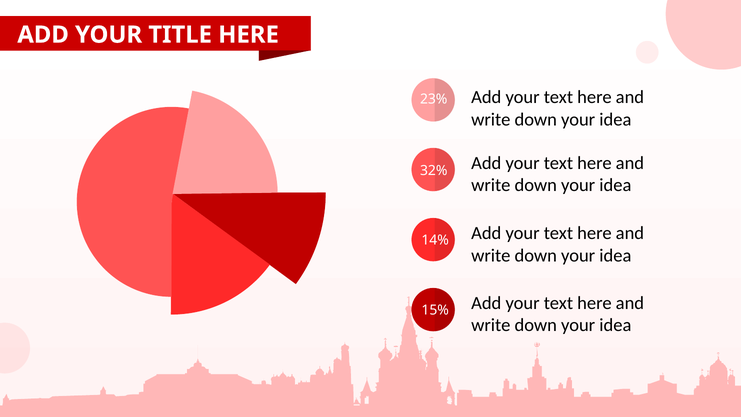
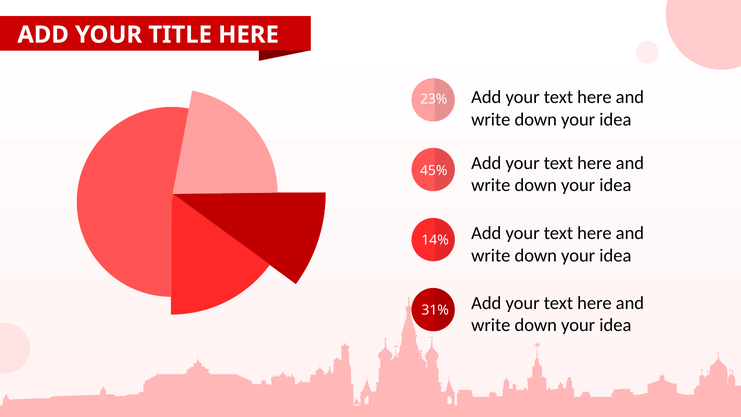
32%: 32% -> 45% (434, 171)
15%: 15% -> 31% (435, 310)
